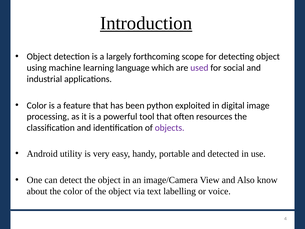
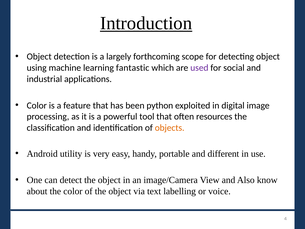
language: language -> fantastic (133, 68)
objects colour: purple -> orange (170, 128)
detected: detected -> different (223, 154)
